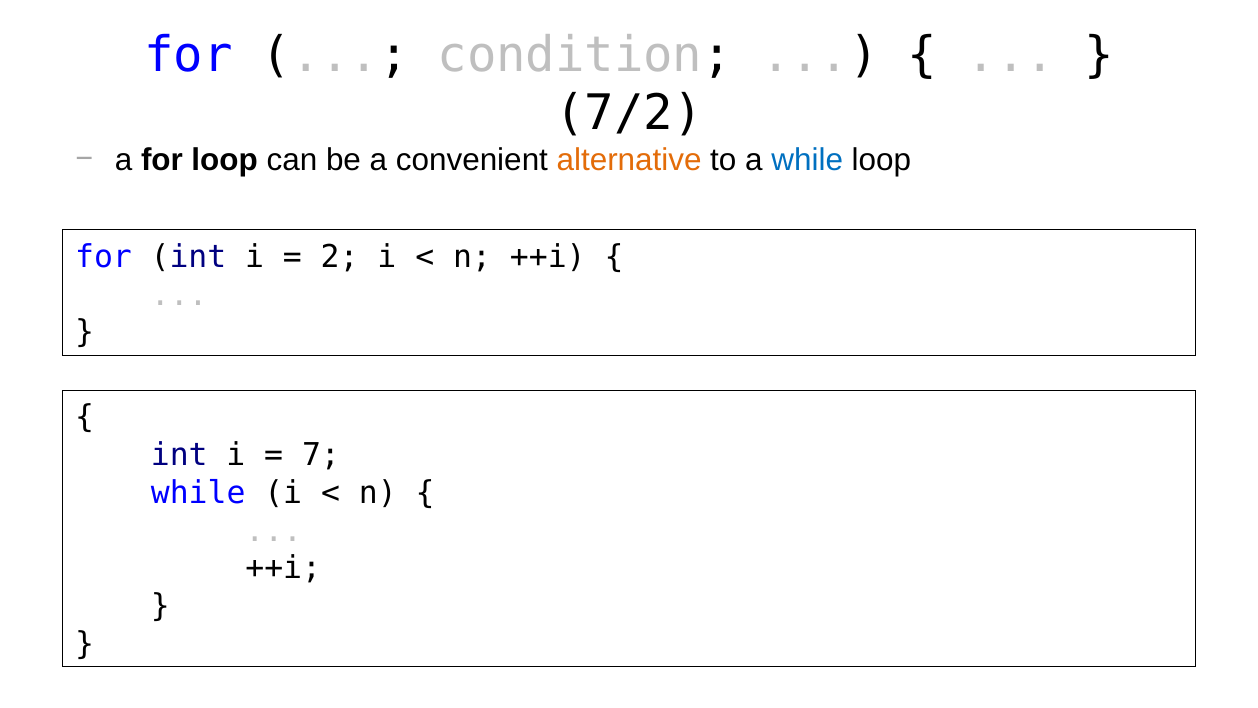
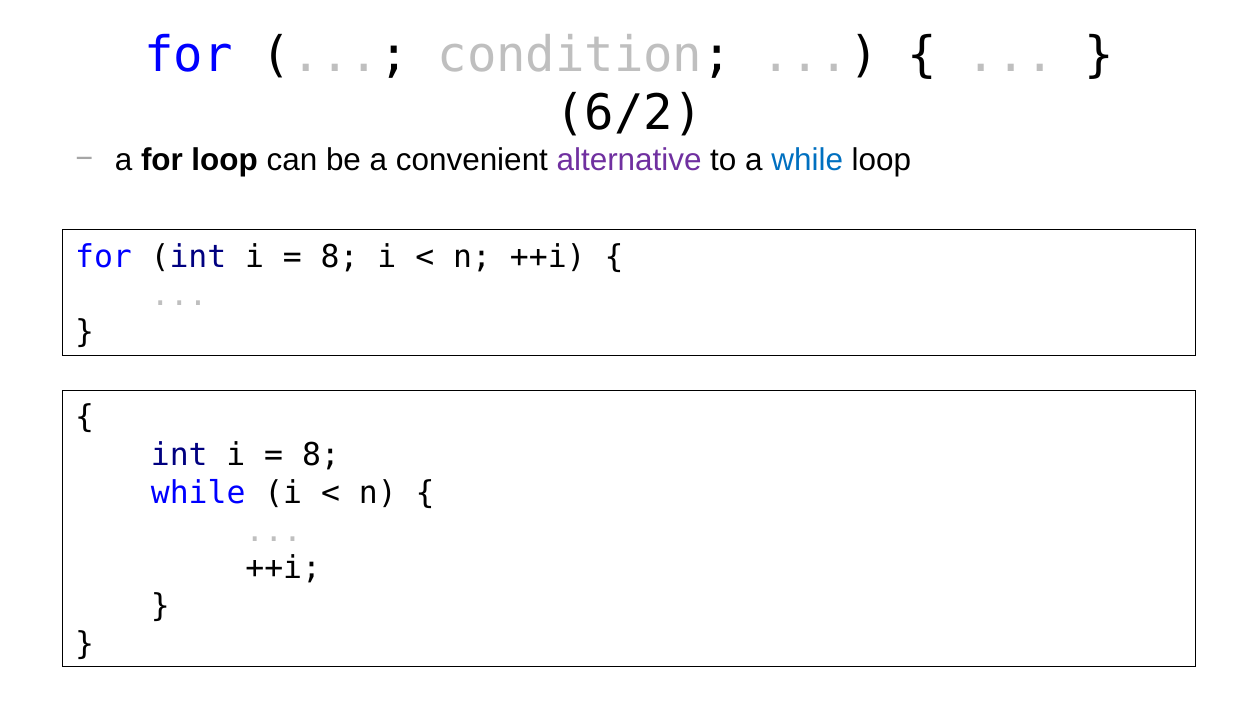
7/2: 7/2 -> 6/2 (629, 114)
alternative colour: orange -> purple (629, 160)
2: 2 -> 8 (340, 257)
7: 7 -> 8 (321, 455)
